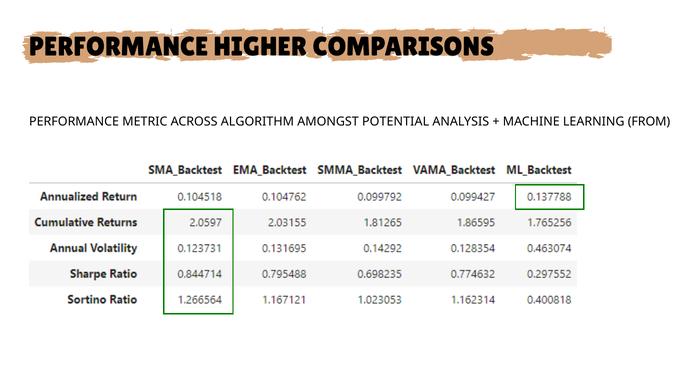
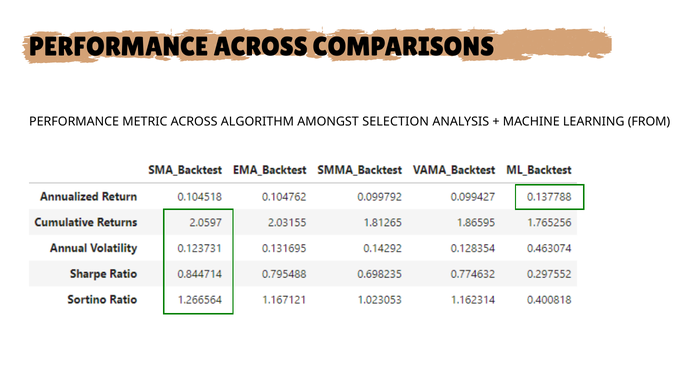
PERFORMANCE HIGHER: HIGHER -> ACROSS (261, 47)
POTENTIAL: POTENTIAL -> SELECTION (396, 122)
